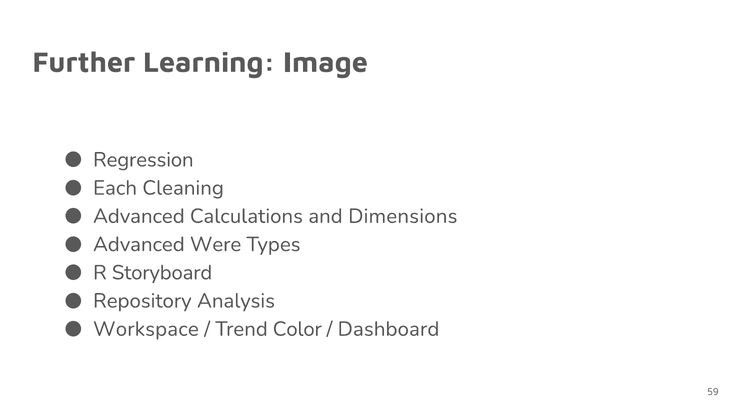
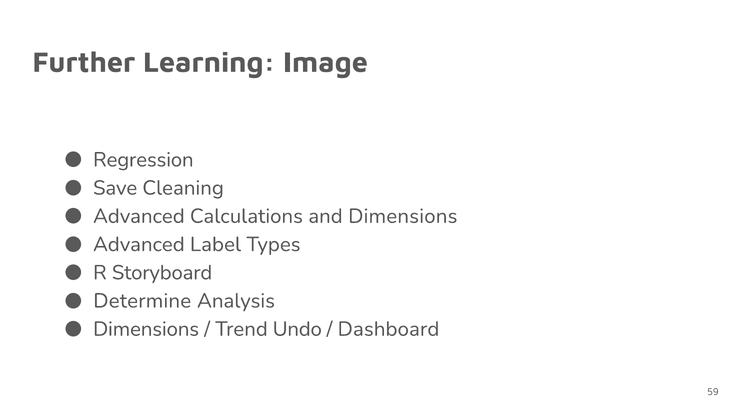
Each: Each -> Save (115, 188)
Were: Were -> Label (216, 244)
Repository: Repository -> Determine (142, 301)
Workspace: Workspace -> Dimensions (146, 329)
Color: Color -> Undo (297, 329)
